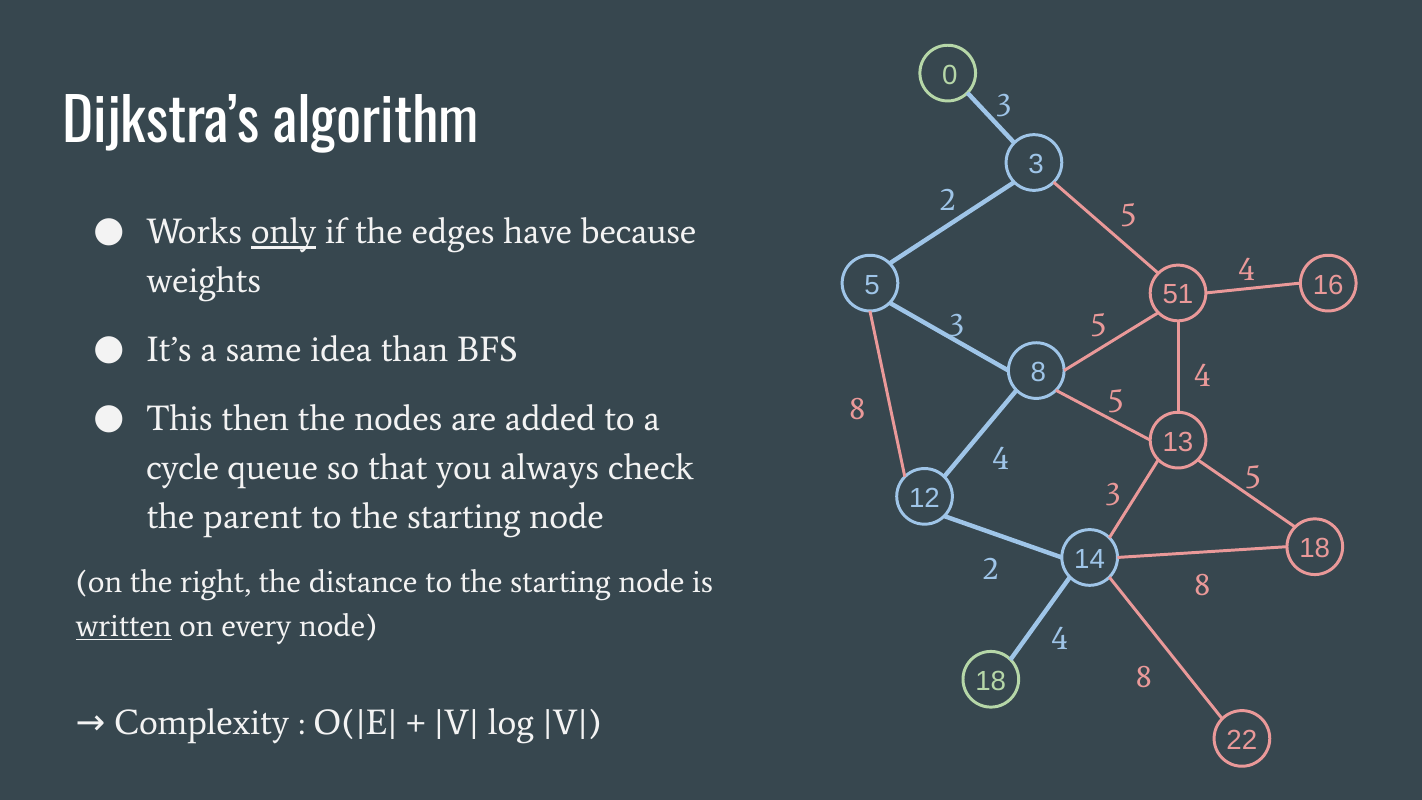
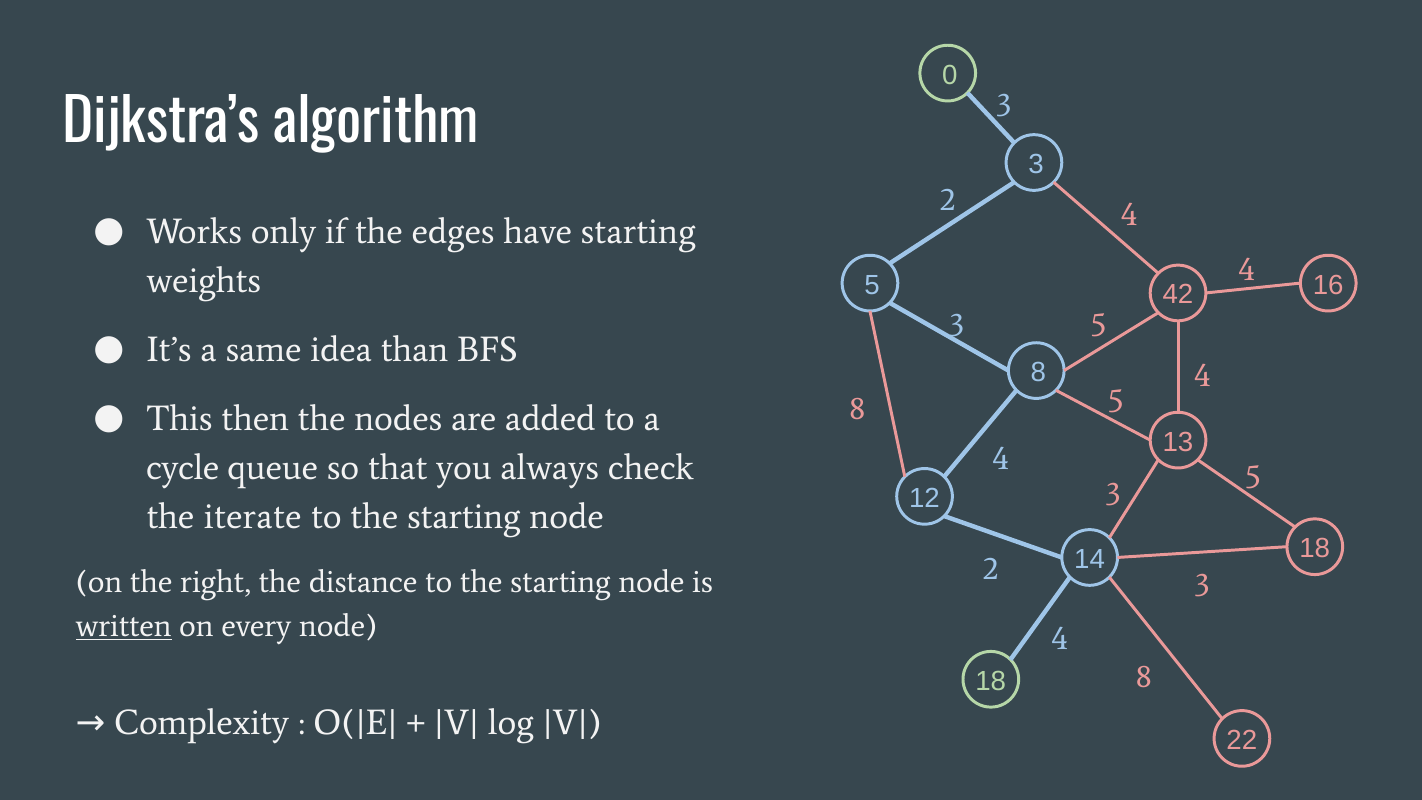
2 5: 5 -> 4 (1129, 215)
only underline: present -> none (284, 232)
have because: because -> starting (638, 232)
51: 51 -> 42 (1178, 295)
parent: parent -> iterate (253, 517)
2 8: 8 -> 3 (1202, 585)
